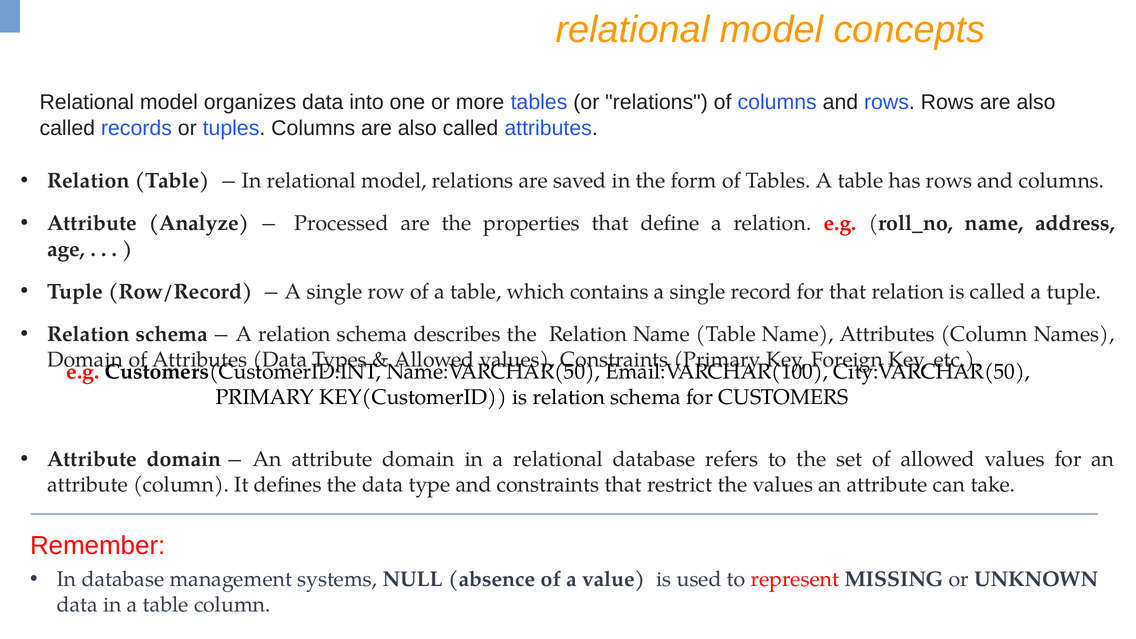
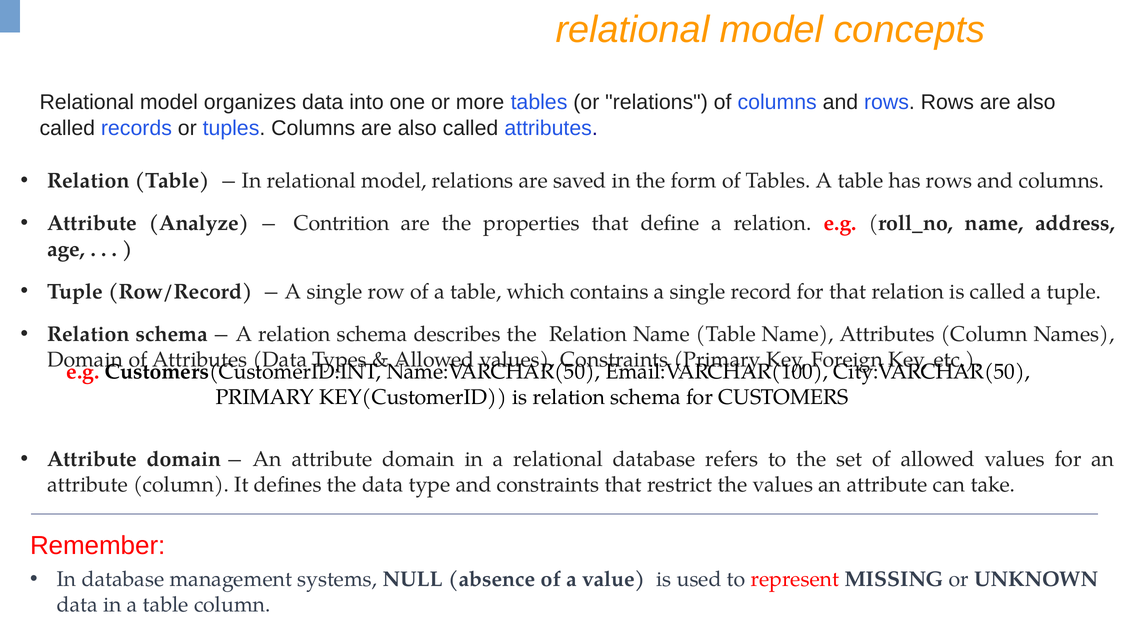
Processed: Processed -> Contrition (342, 223)
